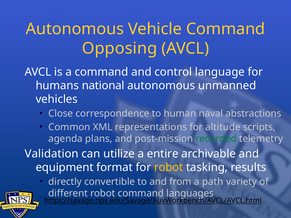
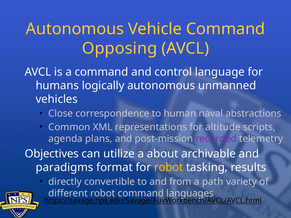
national: national -> logically (103, 86)
recorded colour: green -> purple (216, 139)
Validation: Validation -> Objectives (52, 154)
entire: entire -> about (163, 154)
equipment: equipment -> paradigms (65, 167)
